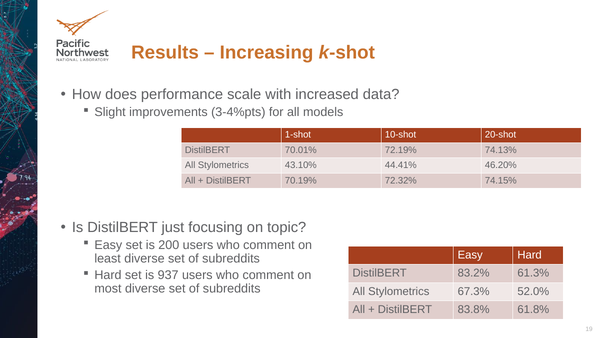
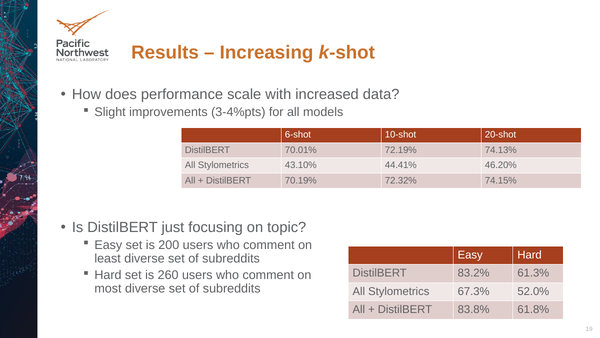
1-shot: 1-shot -> 6-shot (298, 135)
937: 937 -> 260 (168, 275)
